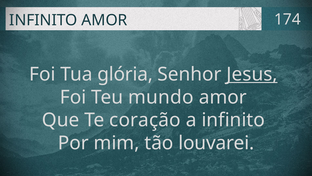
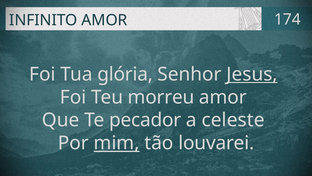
mundo: mundo -> morreu (161, 97)
coração: coração -> pecador (145, 120)
a infinito: infinito -> celeste (233, 120)
mim underline: none -> present (117, 143)
